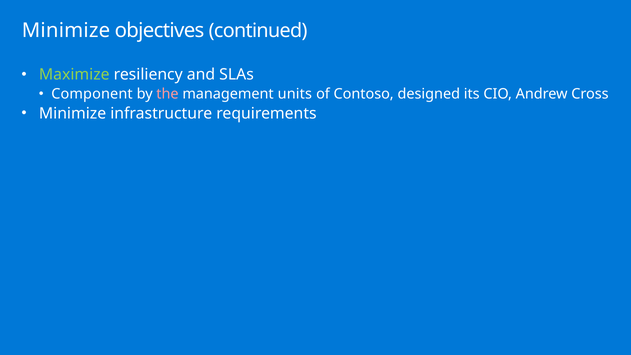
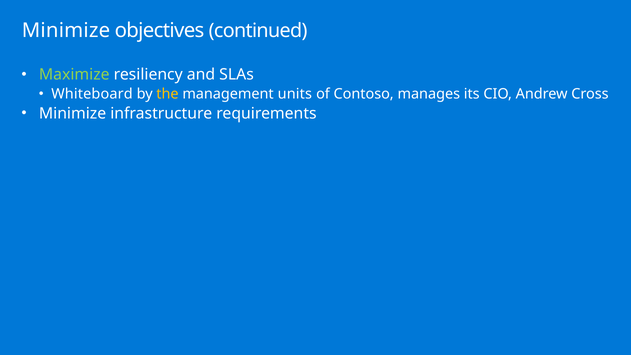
Component: Component -> Whiteboard (92, 94)
the colour: pink -> yellow (168, 94)
designed: designed -> manages (429, 94)
